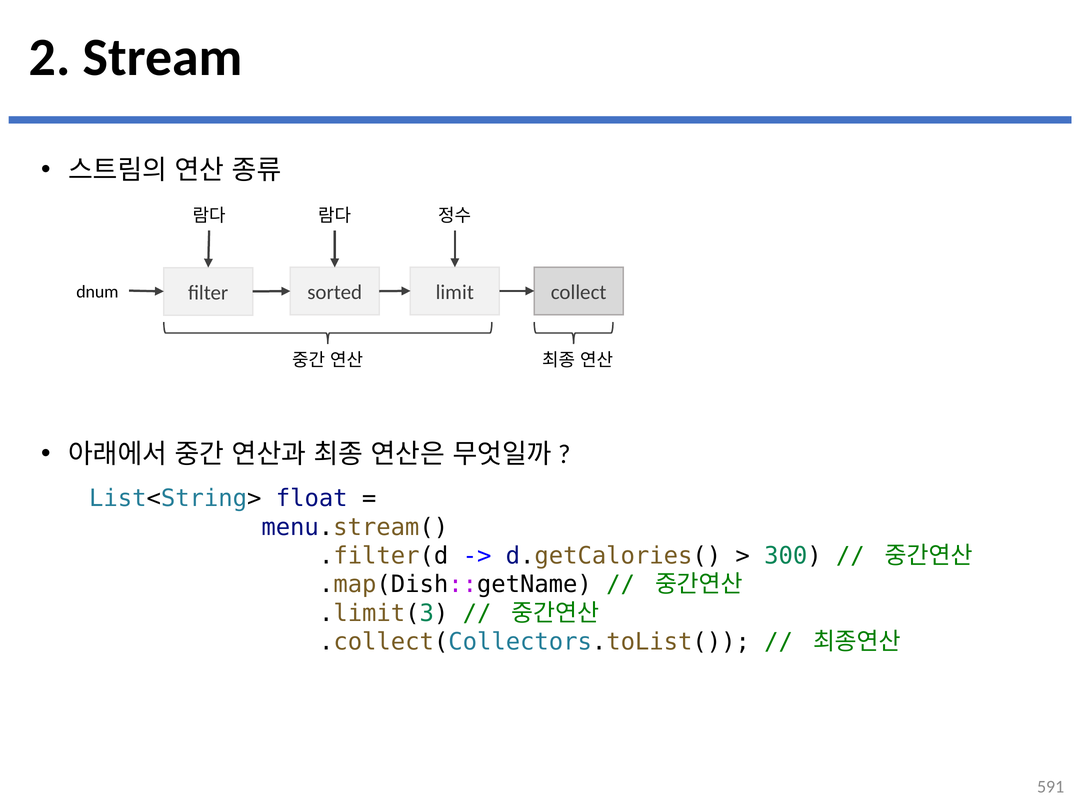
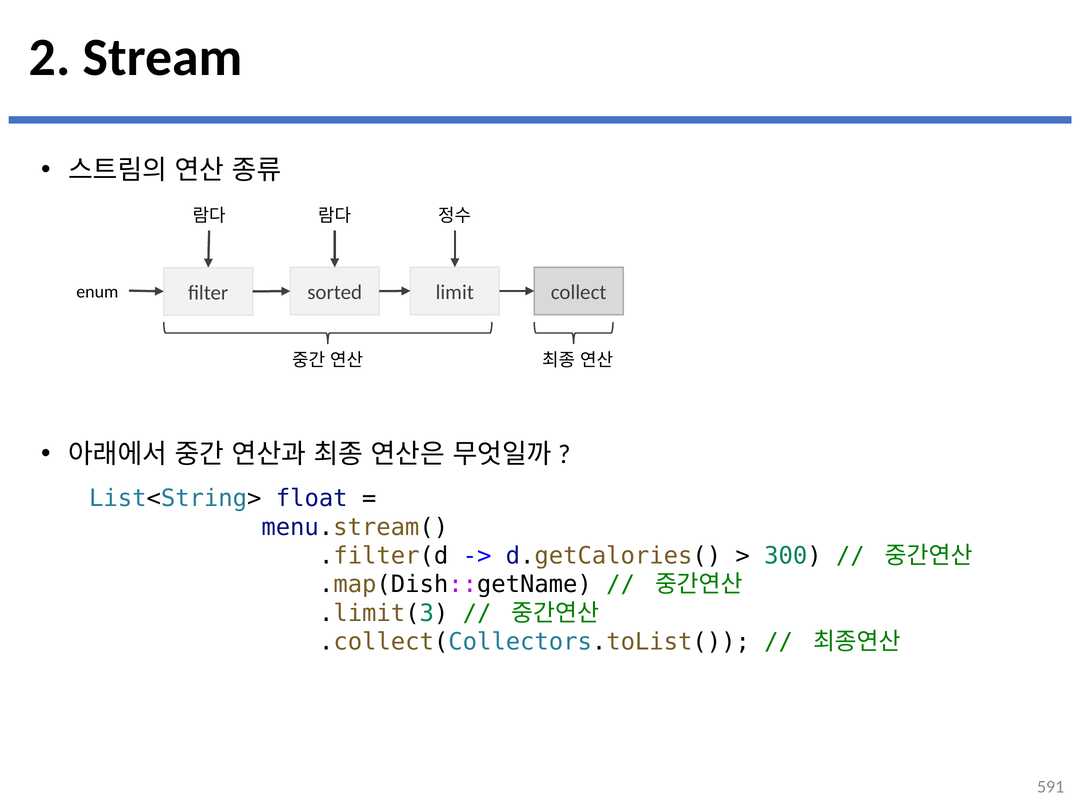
dnum: dnum -> enum (97, 292)
